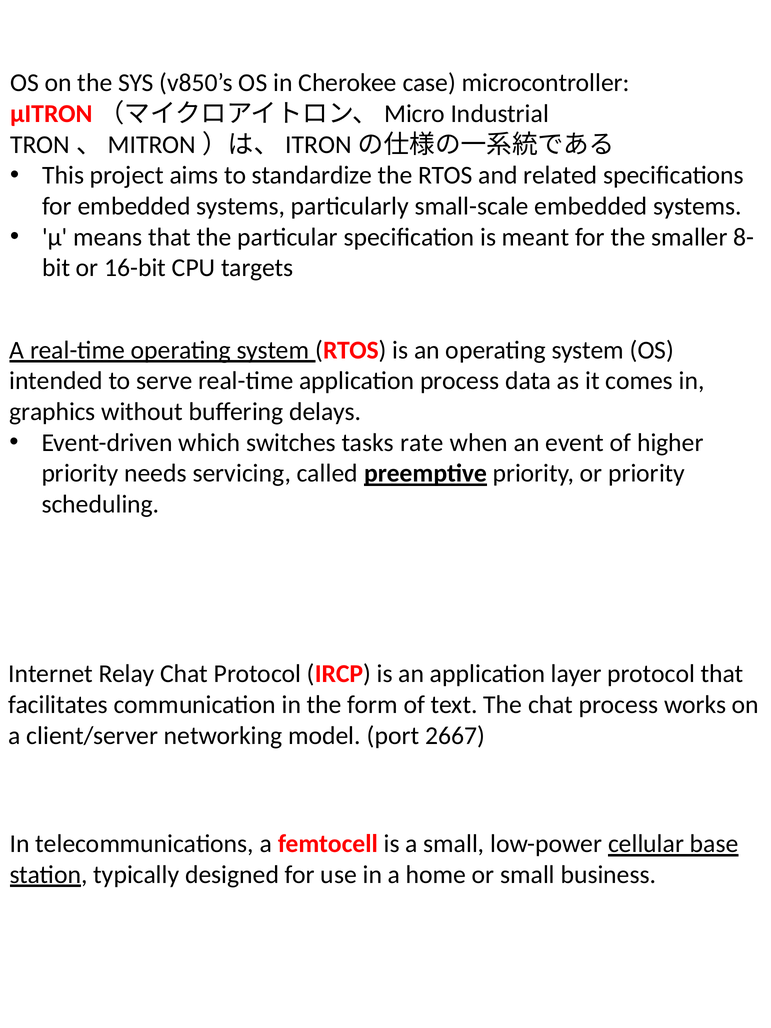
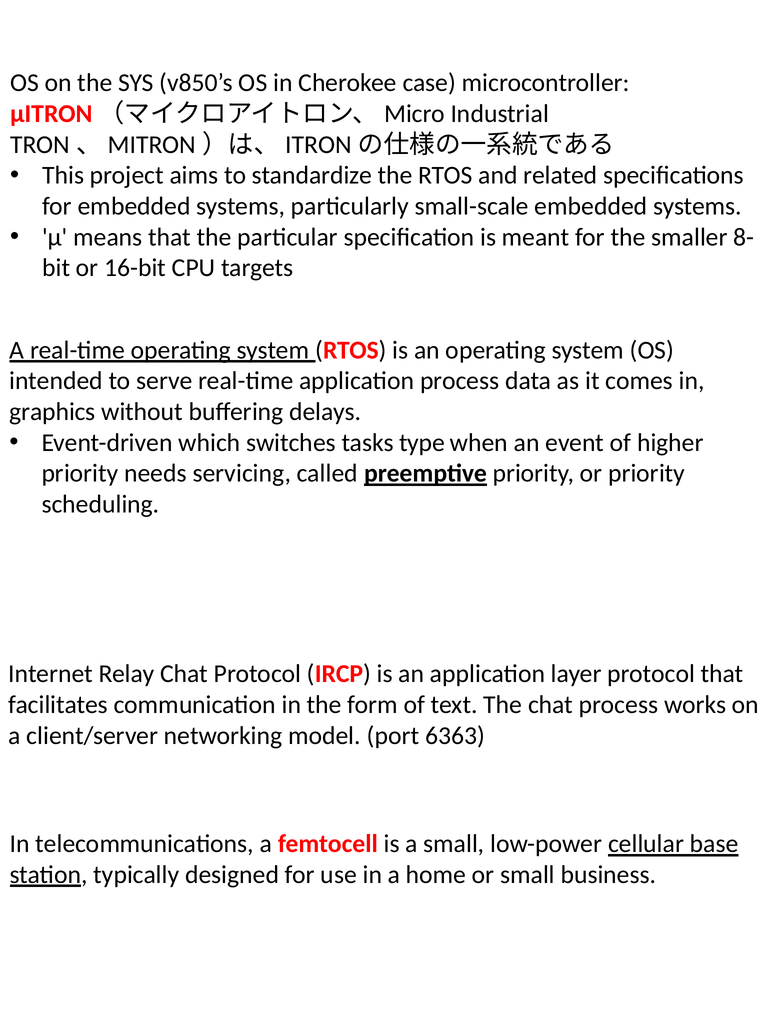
rate: rate -> type (422, 443)
2667: 2667 -> 6363 (455, 736)
